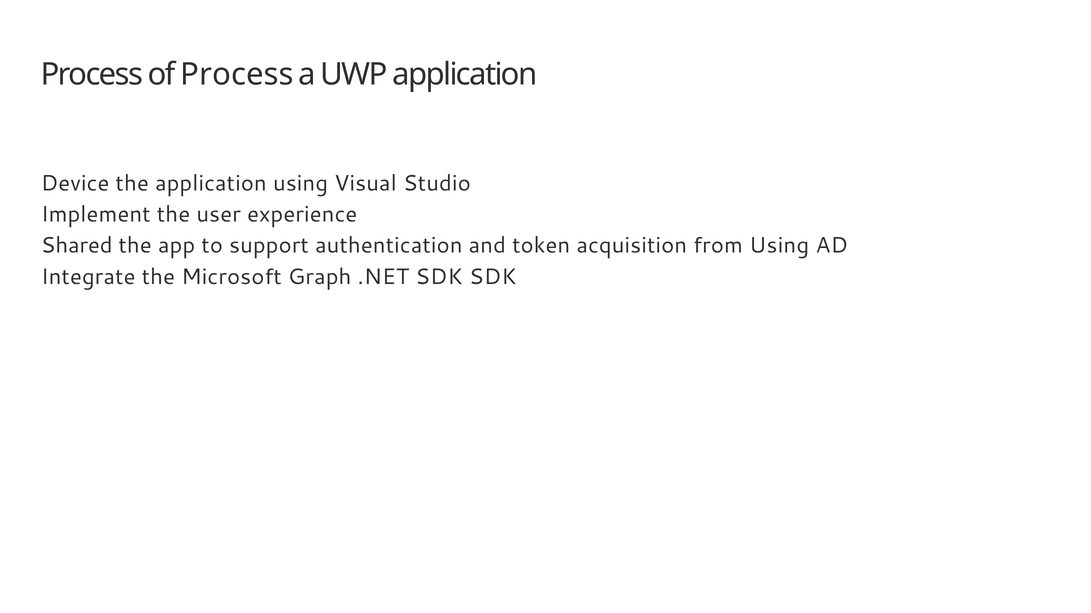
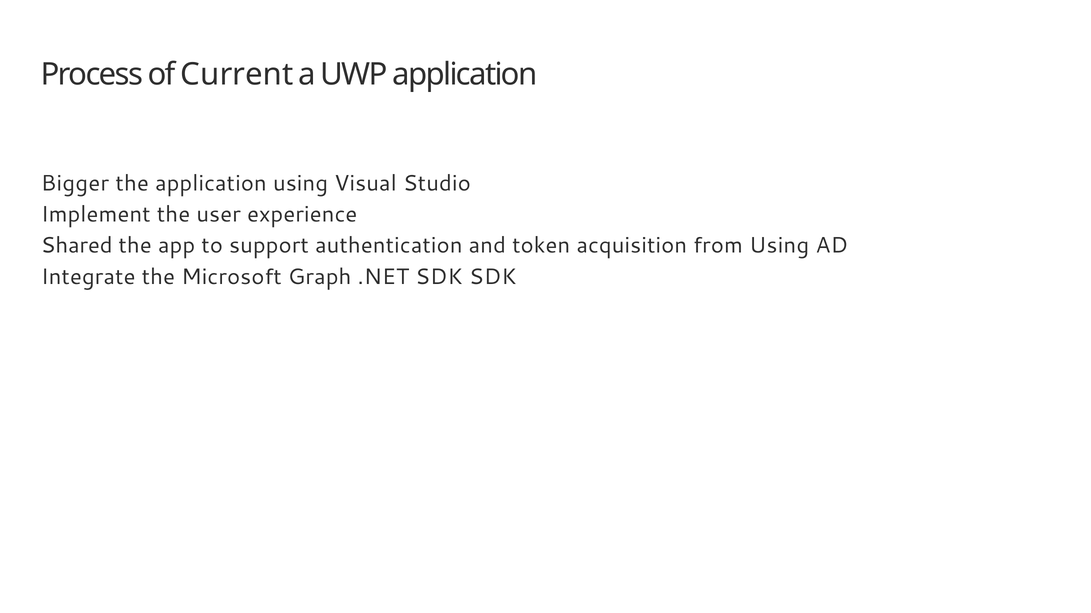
of Process: Process -> Current (237, 75)
Device: Device -> Bigger (75, 183)
